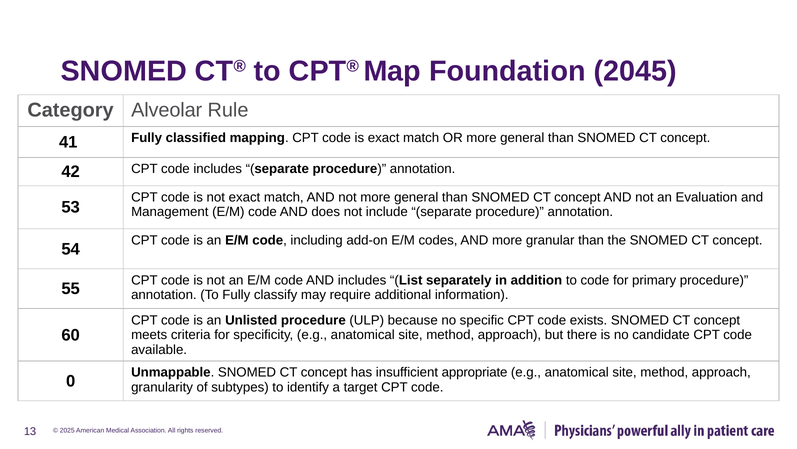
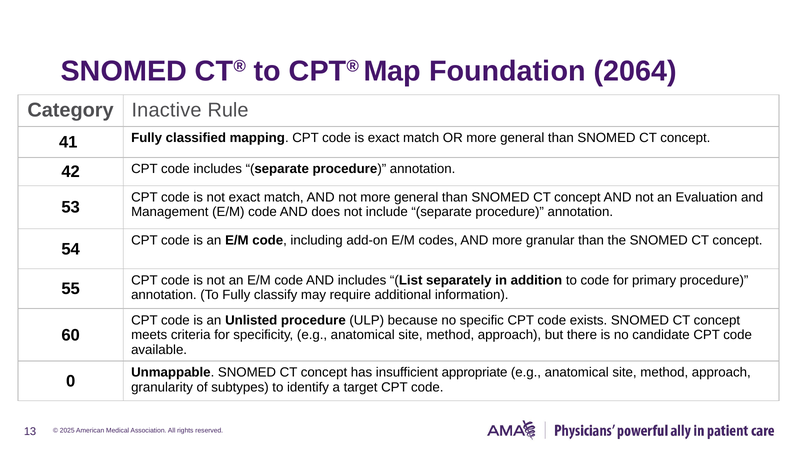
2045: 2045 -> 2064 (635, 71)
Alveolar: Alveolar -> Inactive (167, 110)
